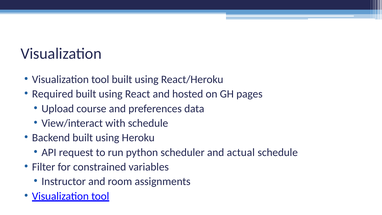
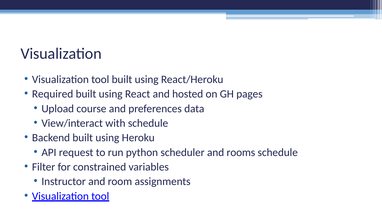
actual: actual -> rooms (241, 152)
